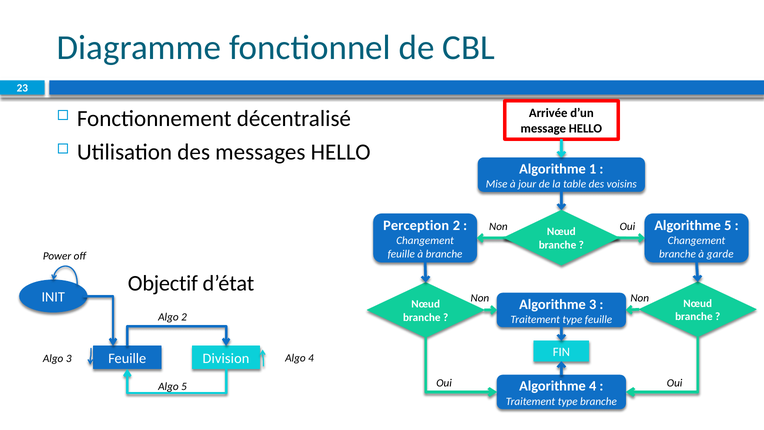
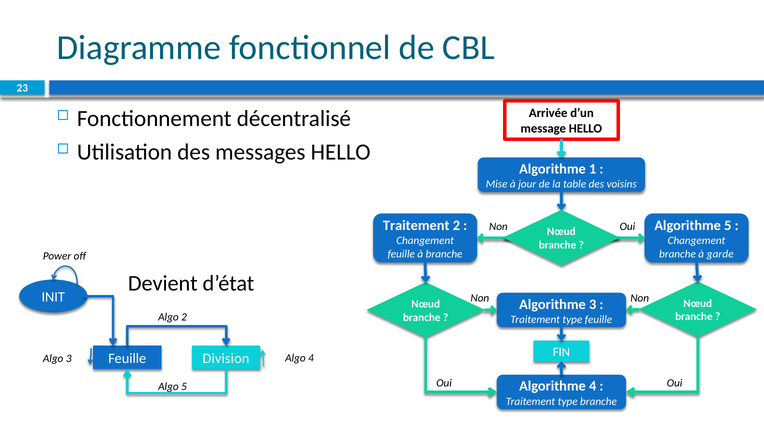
Perception: Perception -> Traitement (416, 225)
Objectif: Objectif -> Devient (163, 283)
